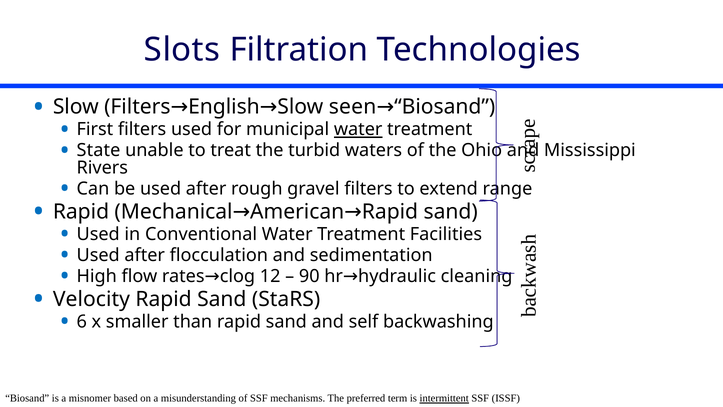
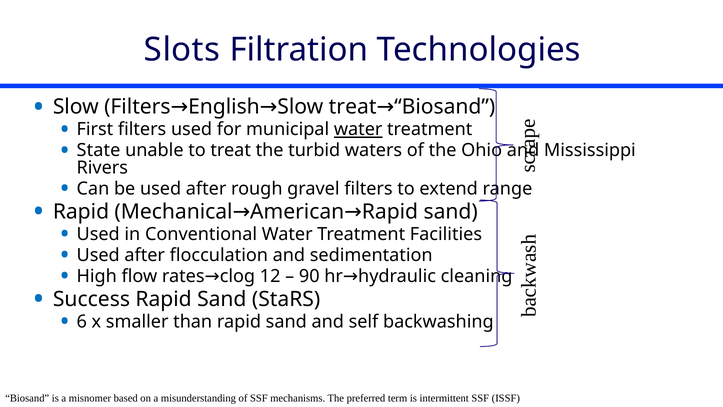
Slow seen: seen -> treat (353, 107)
Velocity: Velocity -> Success (91, 299)
intermittent underline: present -> none (444, 398)
